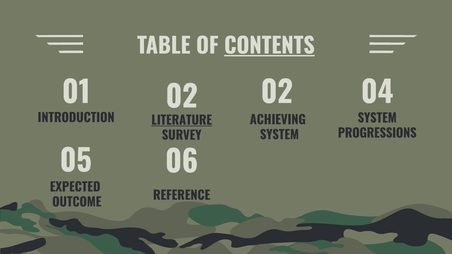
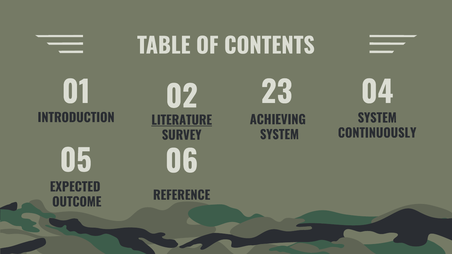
CONTENTS underline: present -> none (269, 46)
02 02: 02 -> 23 (277, 93)
PROGRESSIONS: PROGRESSIONS -> CONTINUOUSLY (377, 134)
